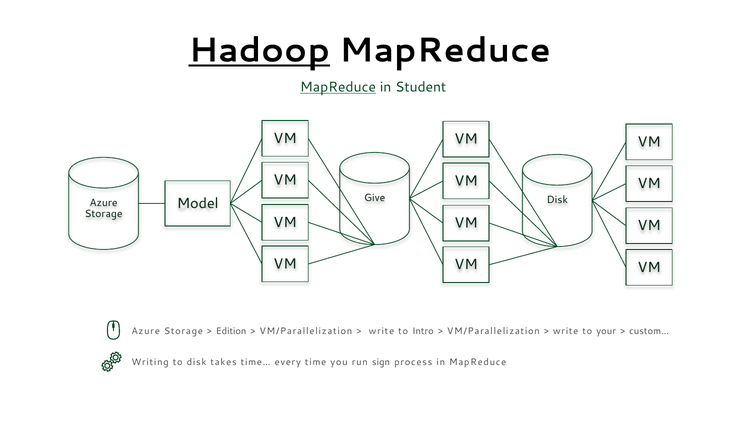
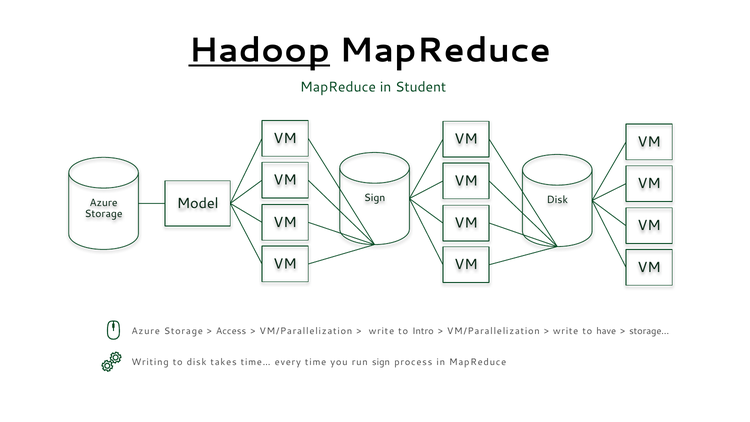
MapReduce underline: present -> none (338, 87)
Give: Give -> Sign (375, 198)
Edition: Edition -> Access (231, 331)
your: your -> have (606, 331)
custom…: custom… -> storage… (649, 331)
